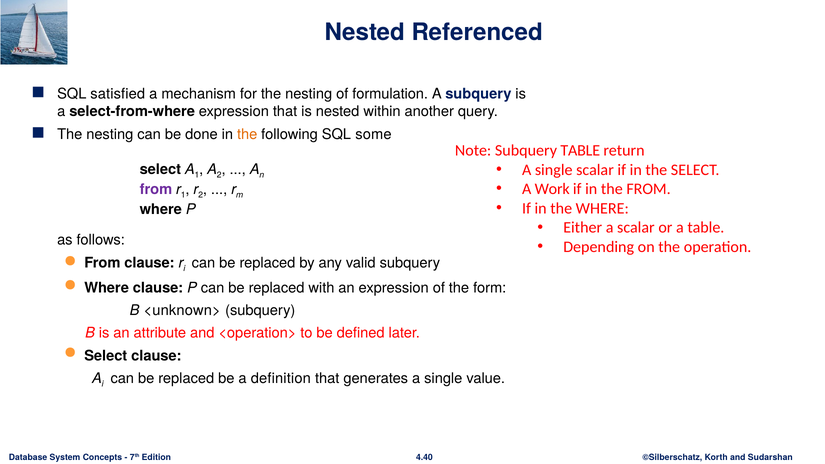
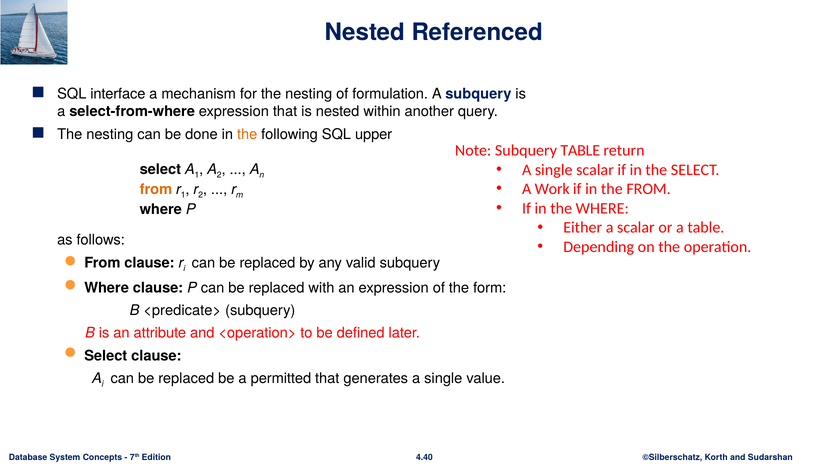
satisfied: satisfied -> interface (118, 94)
some: some -> upper (374, 134)
from colour: purple -> orange (156, 189)
<unknown>: <unknown> -> <predicate> (182, 310)
definition: definition -> permitted (281, 378)
